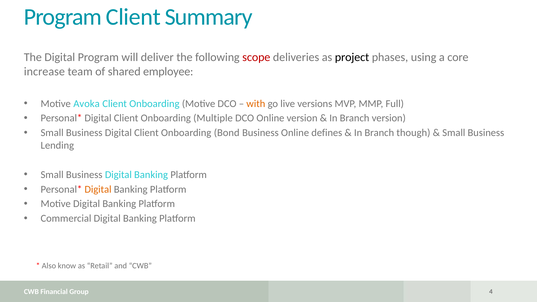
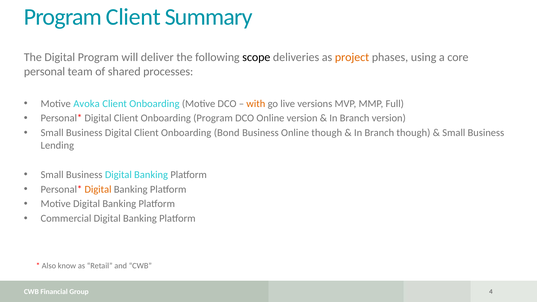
scope colour: red -> black (256, 57)
project colour: black -> orange (352, 57)
increase: increase -> personal (44, 71)
employee: employee -> processes (168, 71)
Onboarding Multiple: Multiple -> Program (213, 118)
Online defines: defines -> though (327, 133)
